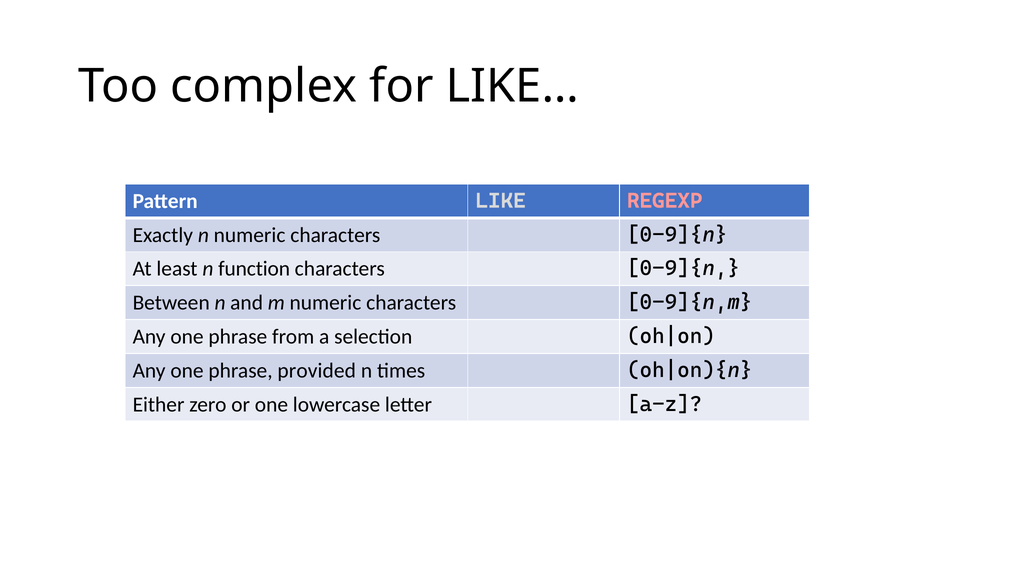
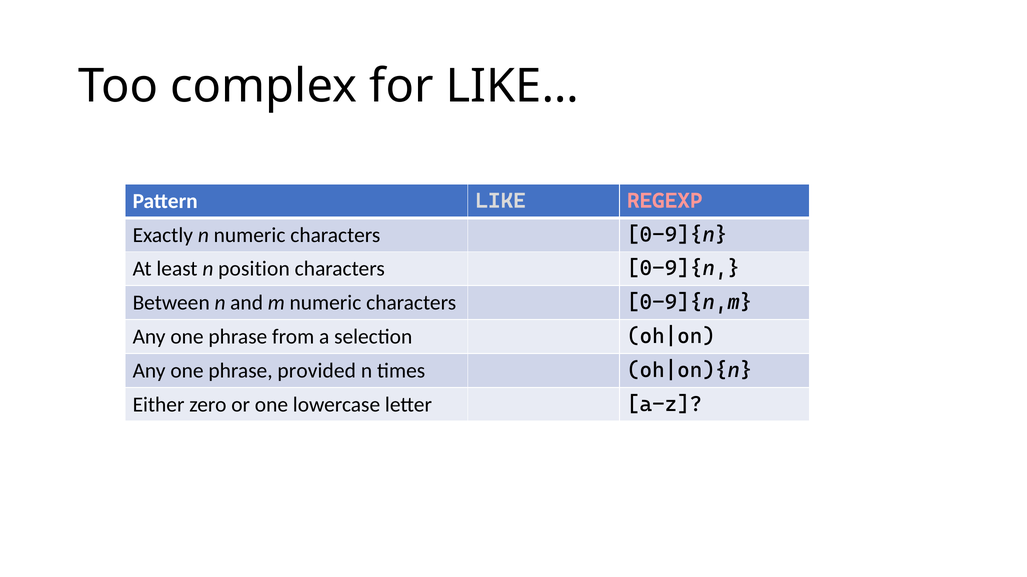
function: function -> position (254, 269)
